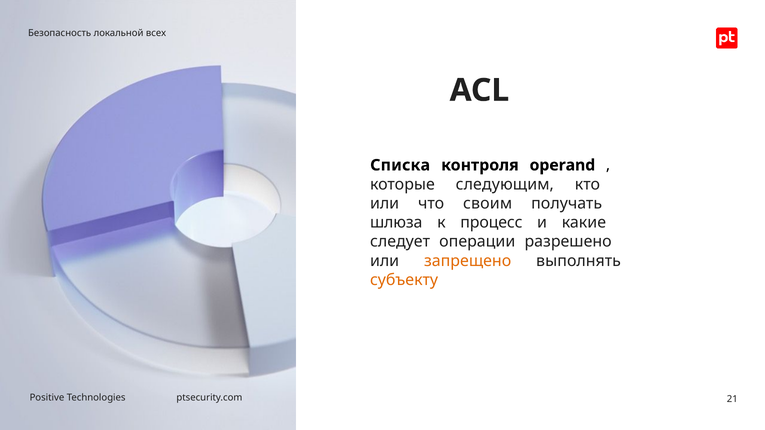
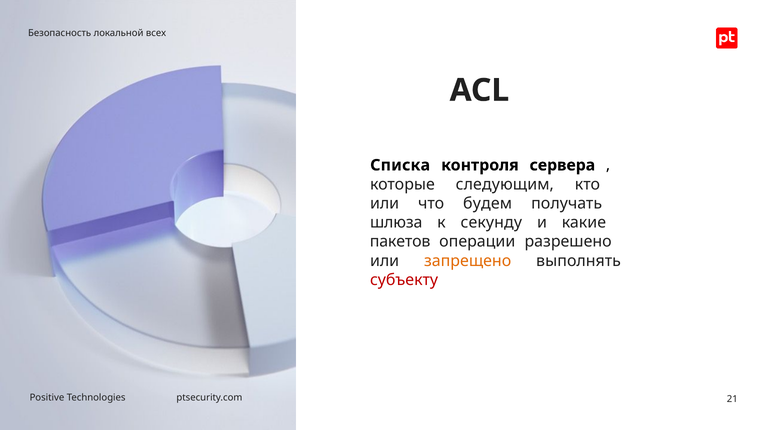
operand: operand -> сервера (562, 165)
своим: своим -> будем (488, 204)
процесс: процесс -> секунду (491, 223)
следует: следует -> пакетов (400, 242)
субъекту colour: orange -> red (404, 280)
